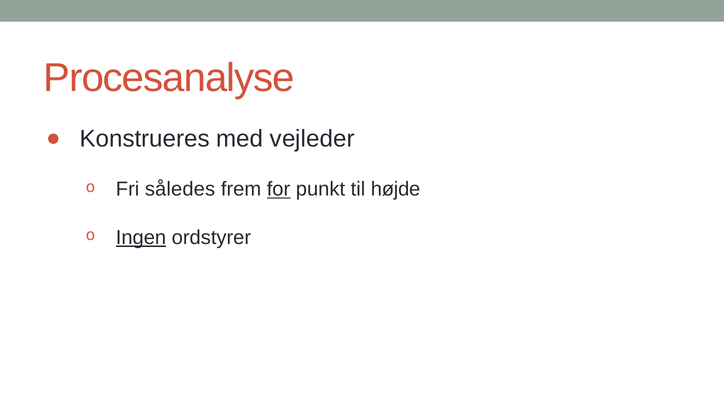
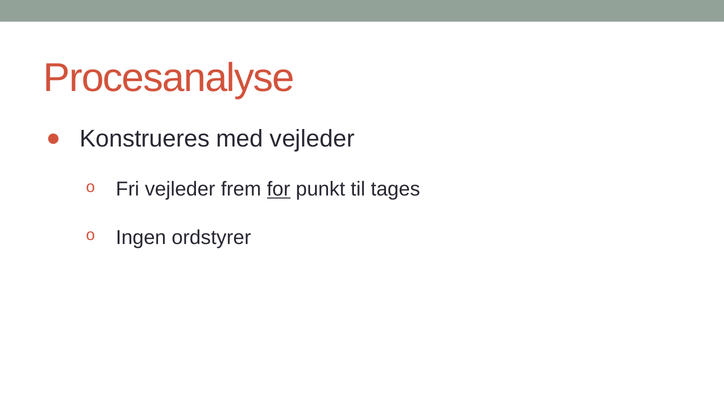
Fri således: således -> vejleder (180, 189)
højde: højde -> tages (395, 189)
Ingen underline: present -> none (141, 238)
